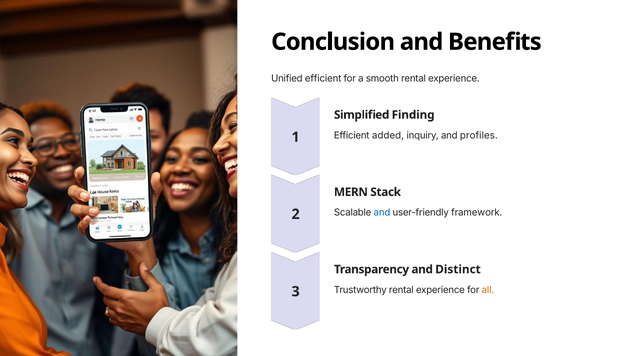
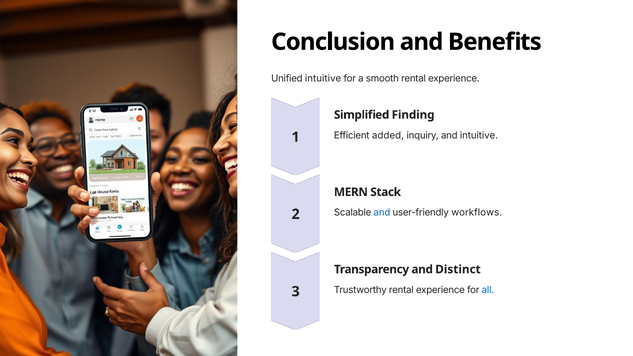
Unified efficient: efficient -> intuitive (323, 79)
and profiles: profiles -> intuitive (479, 135)
framework: framework -> workflows (477, 213)
all colour: orange -> blue (488, 290)
